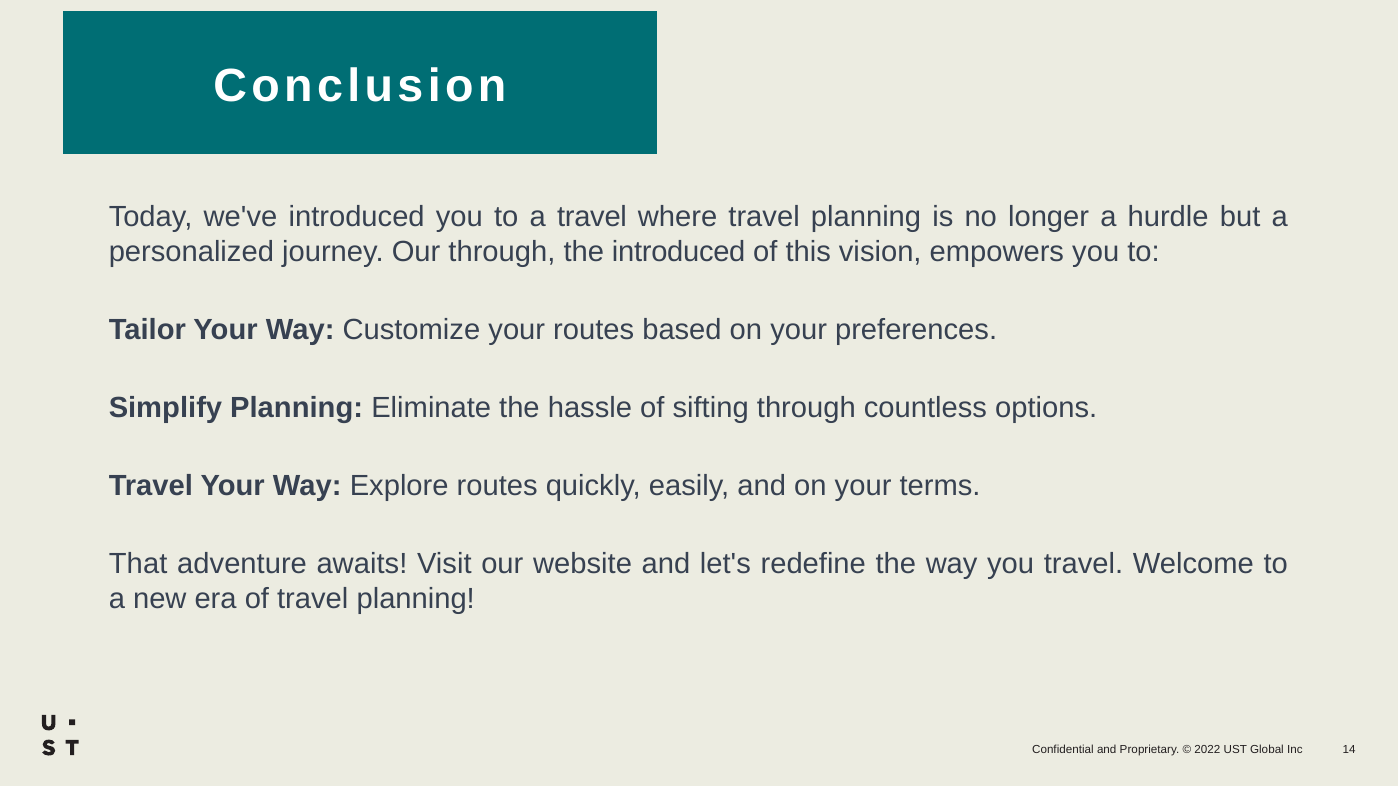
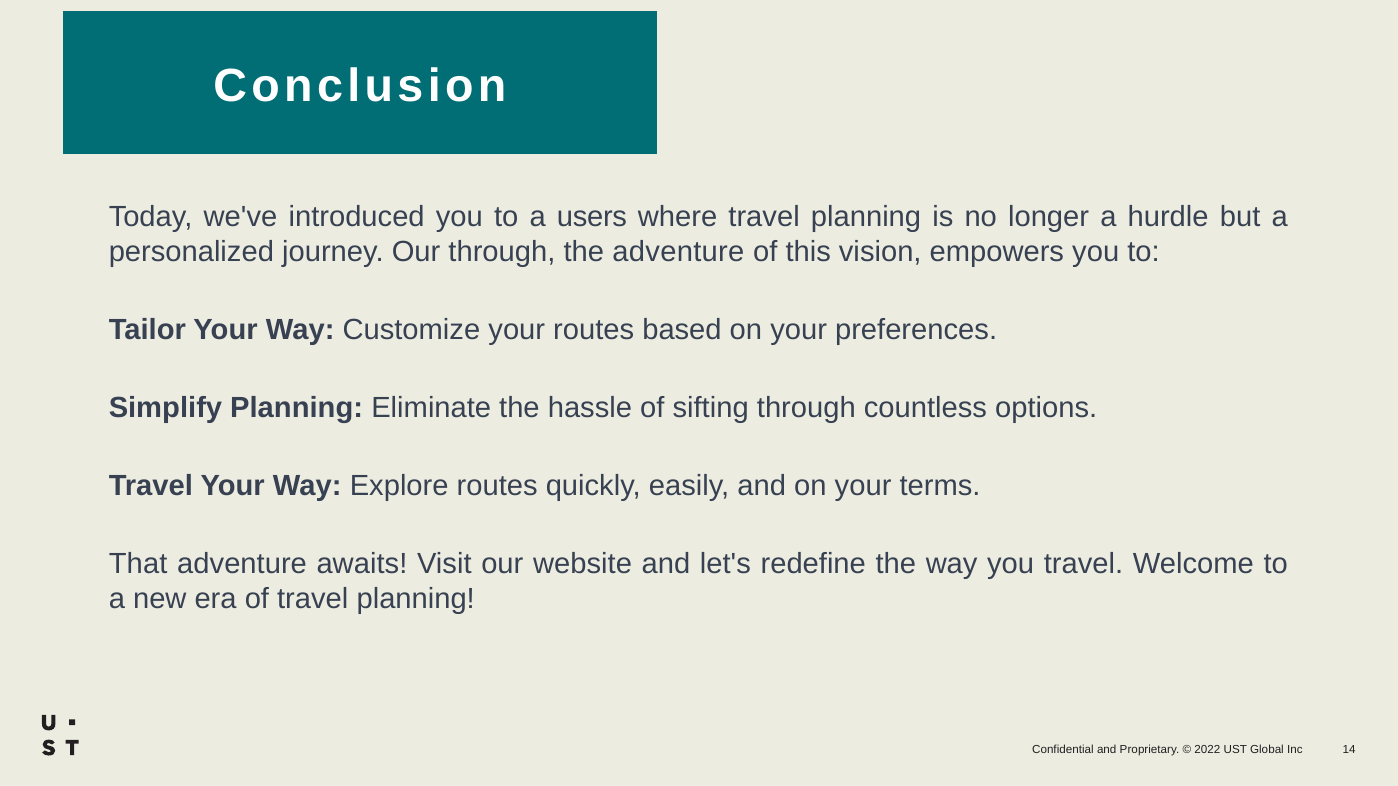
a travel: travel -> users (592, 217)
the introduced: introduced -> adventure (678, 252)
